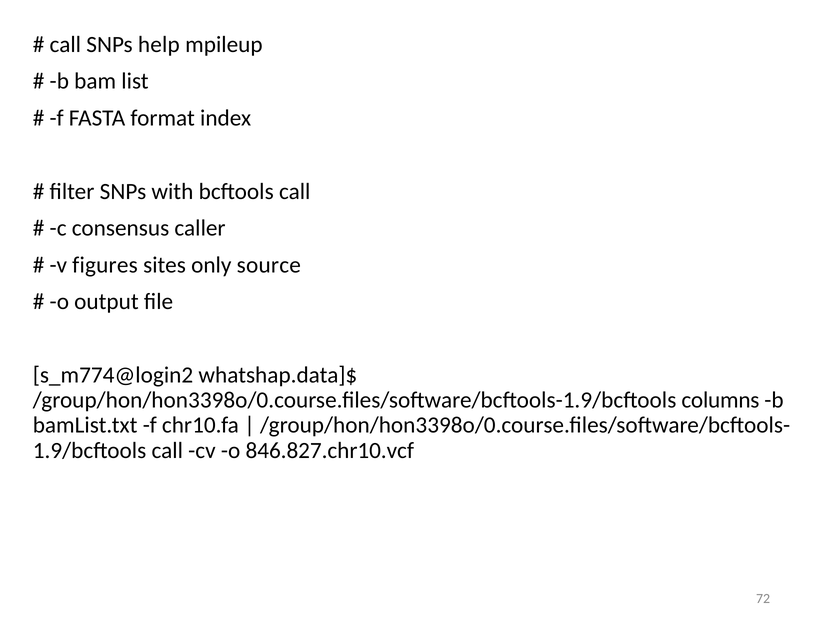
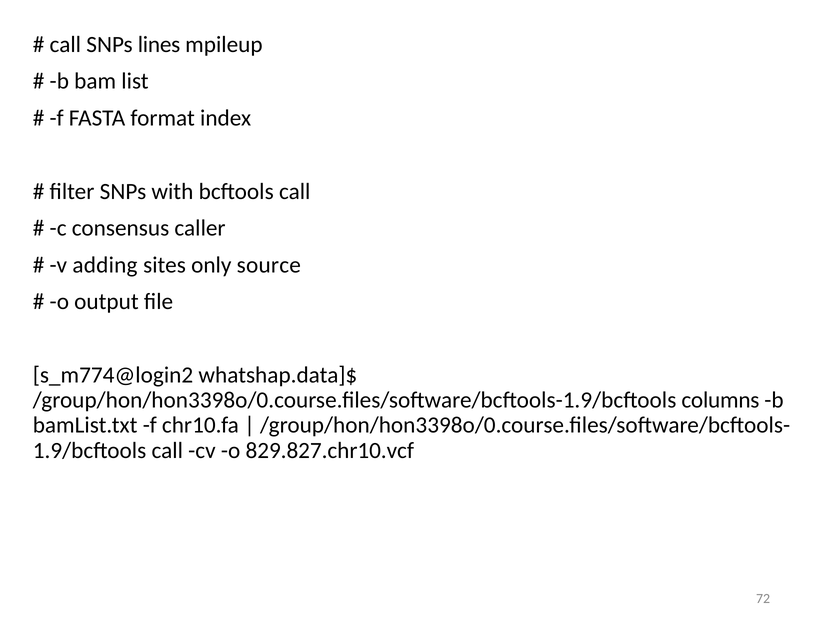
help: help -> lines (159, 44)
figures: figures -> adding (105, 265)
846.827.chr10.vcf: 846.827.chr10.vcf -> 829.827.chr10.vcf (330, 450)
